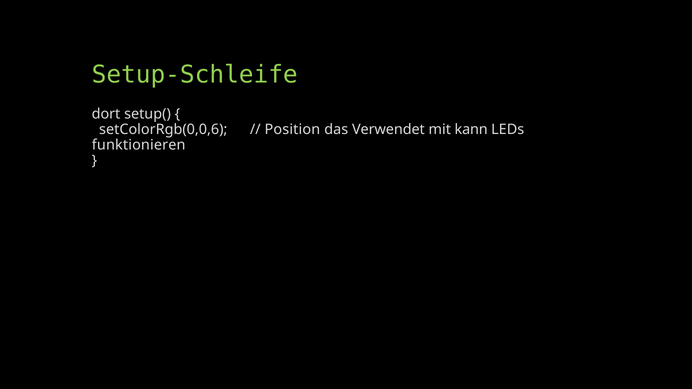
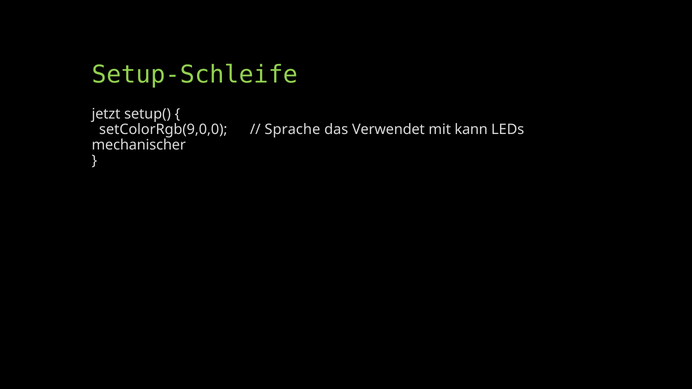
dort: dort -> jetzt (106, 114)
setColorRgb(0,0,6: setColorRgb(0,0,6 -> setColorRgb(9,0,0 (163, 130)
Position: Position -> Sprache (292, 130)
funktionieren: funktionieren -> mechanischer (139, 145)
